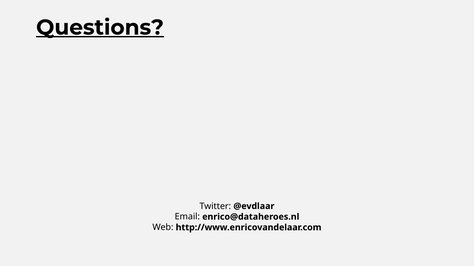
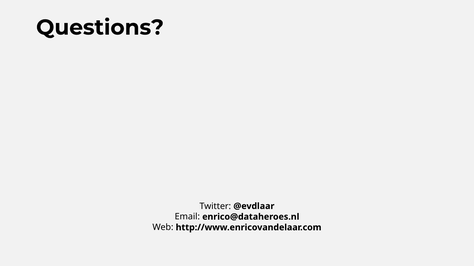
Questions underline: present -> none (100, 28)
